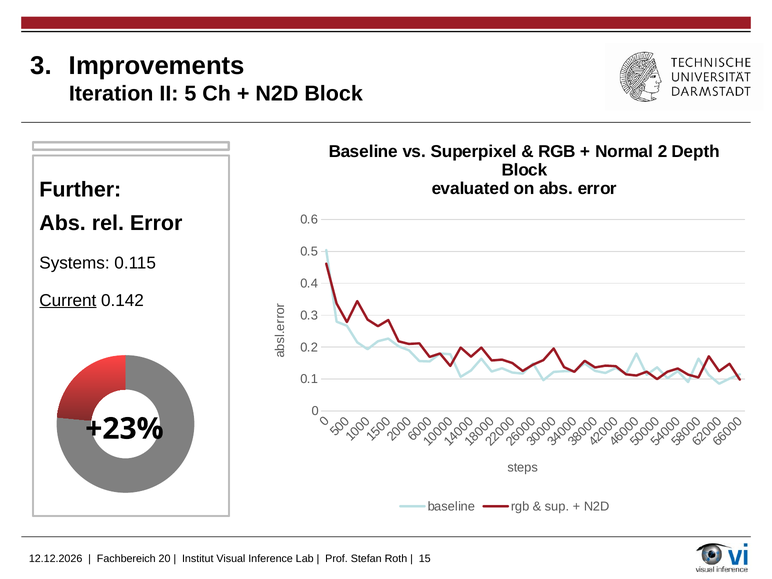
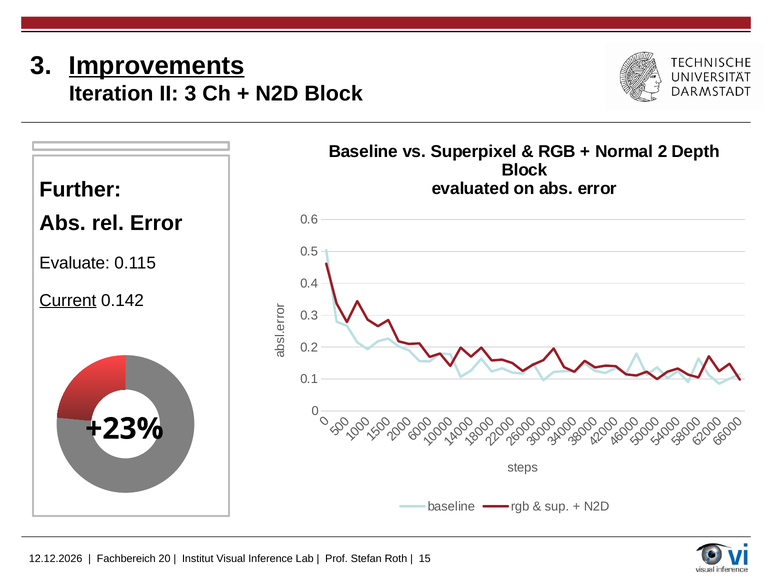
Improvements underline: none -> present (157, 66)
II 5: 5 -> 3 (190, 94)
Systems: Systems -> Evaluate (75, 263)
